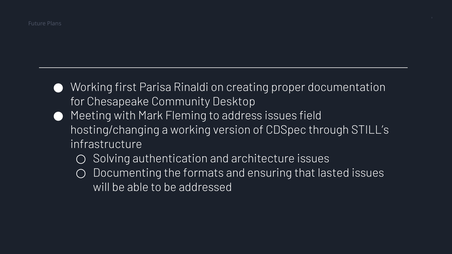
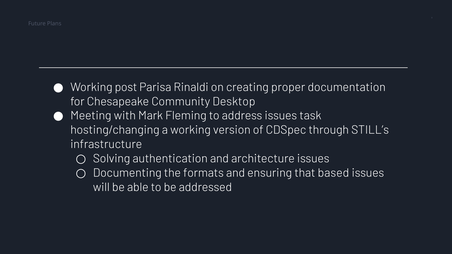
first: first -> post (126, 87)
field: field -> task (310, 116)
lasted: lasted -> based (333, 173)
